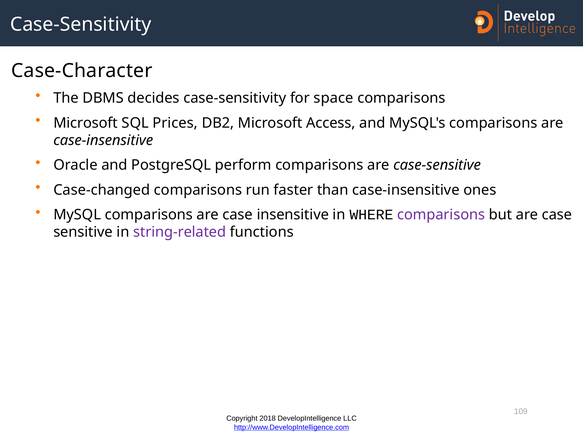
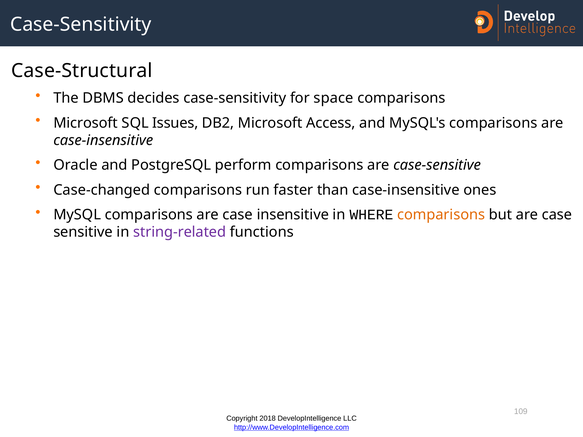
Case-Character: Case-Character -> Case-Structural (82, 71)
Prices: Prices -> Issues (175, 123)
comparisons colour: purple -> orange (441, 215)
